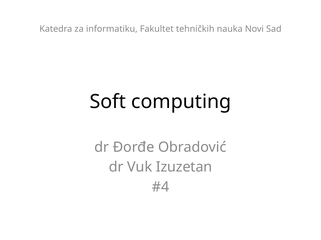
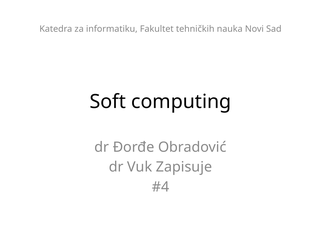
Izuzetan: Izuzetan -> Zapisuje (184, 168)
